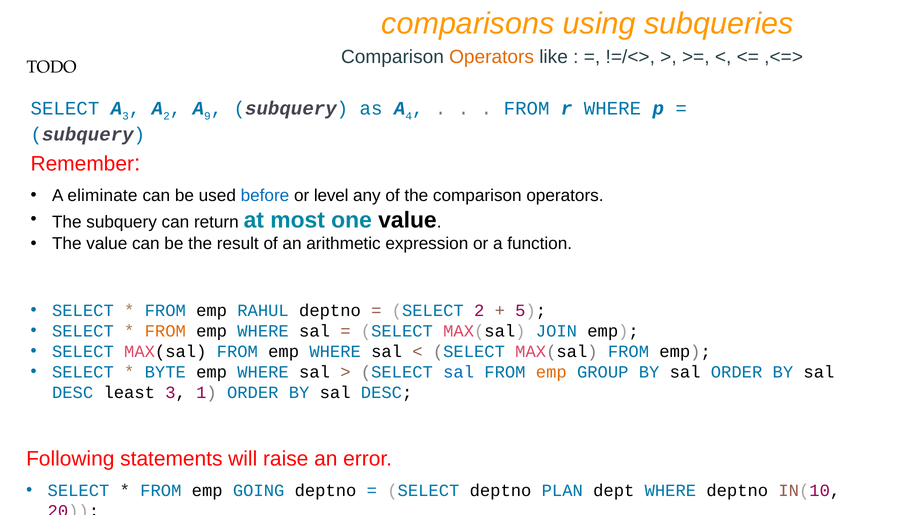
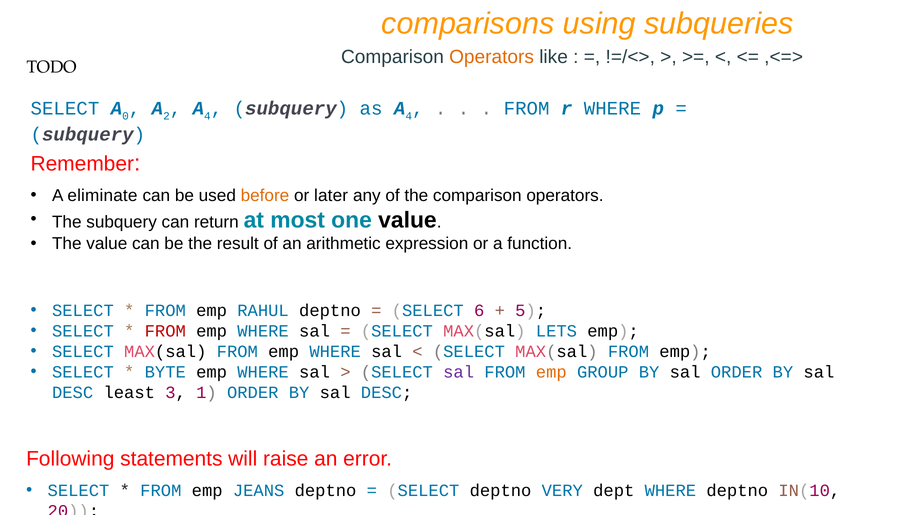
A 3: 3 -> 0 (126, 116)
9: 9 -> 4 (207, 116)
before colour: blue -> orange (265, 196)
level: level -> later (331, 196)
SELECT 2: 2 -> 6 (479, 310)
FROM colour: orange -> red (165, 331)
JOIN: JOIN -> LETS (556, 331)
sal colour: blue -> purple (459, 372)
GOING: GOING -> JEANS (259, 490)
PLAN: PLAN -> VERY (562, 490)
